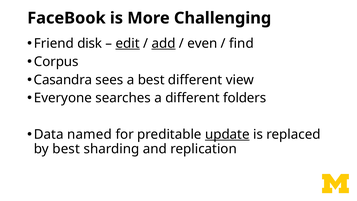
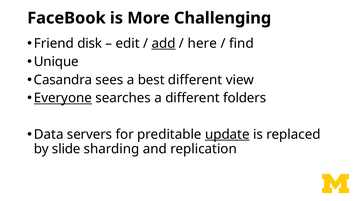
edit underline: present -> none (128, 43)
even: even -> here (202, 43)
Corpus: Corpus -> Unique (56, 62)
Everyone underline: none -> present (63, 98)
named: named -> servers (90, 134)
by best: best -> slide (66, 149)
